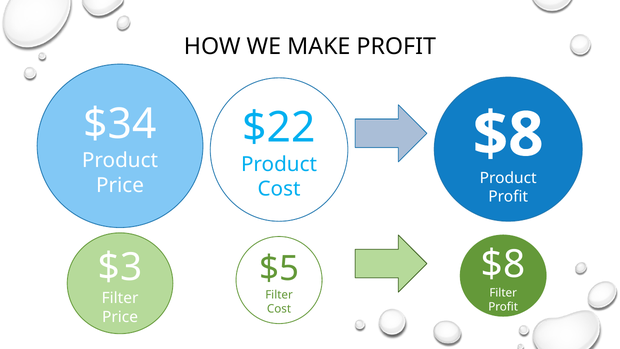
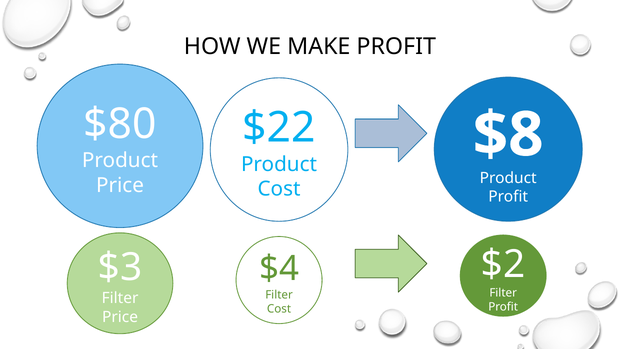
$34: $34 -> $80 (120, 124)
$8: $8 -> $2 (503, 264)
$5: $5 -> $4 (279, 268)
